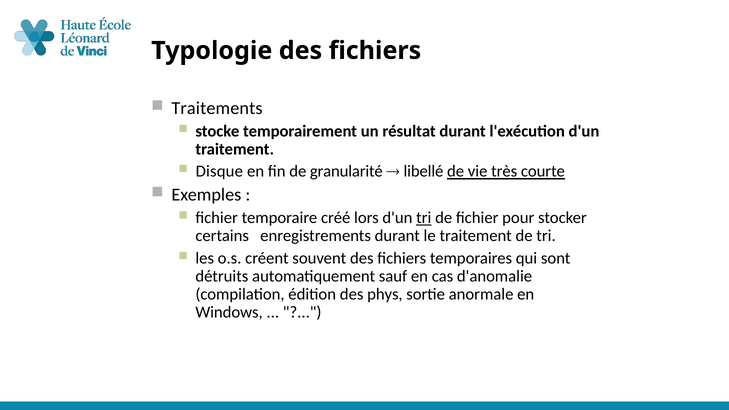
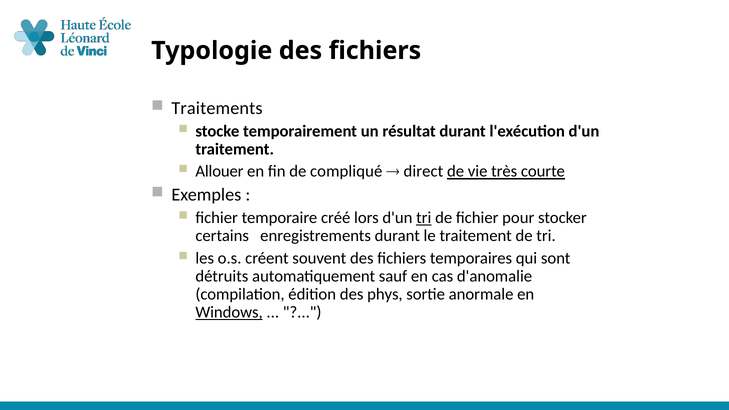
Disque: Disque -> Allouer (219, 171)
granularité: granularité -> compliqué (346, 171)
libellé: libellé -> direct (423, 171)
Windows underline: none -> present (229, 312)
